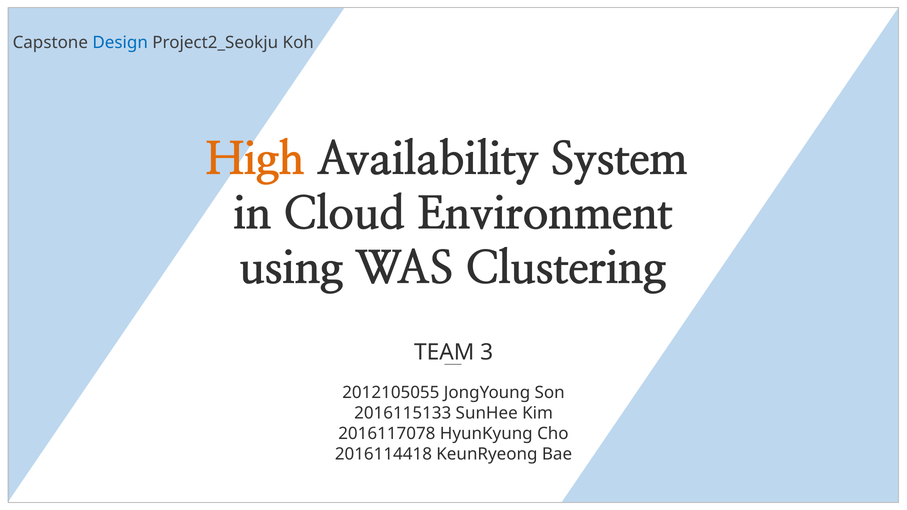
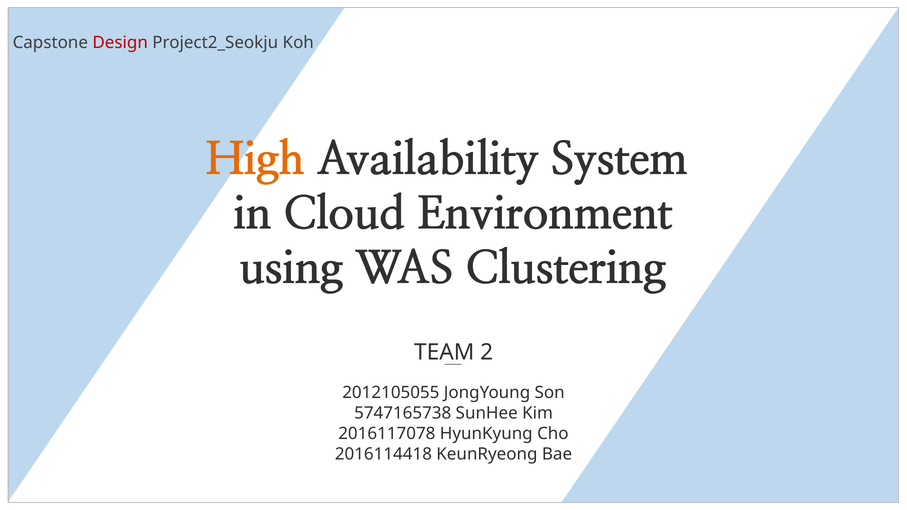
Design colour: blue -> red (120, 43)
3: 3 -> 2 (487, 352)
2016115133: 2016115133 -> 5747165738 (403, 413)
